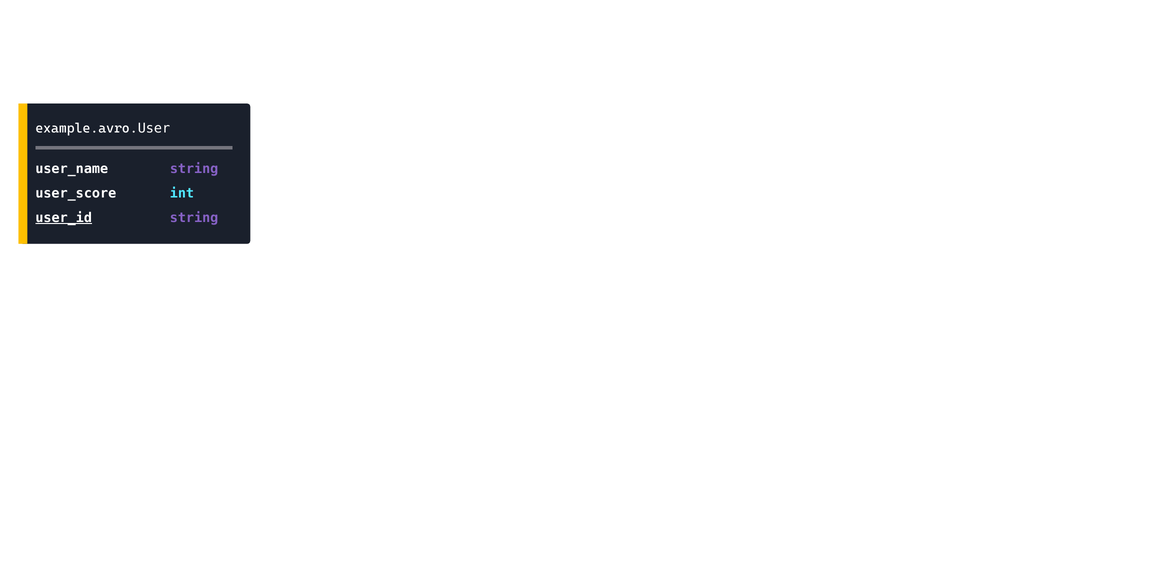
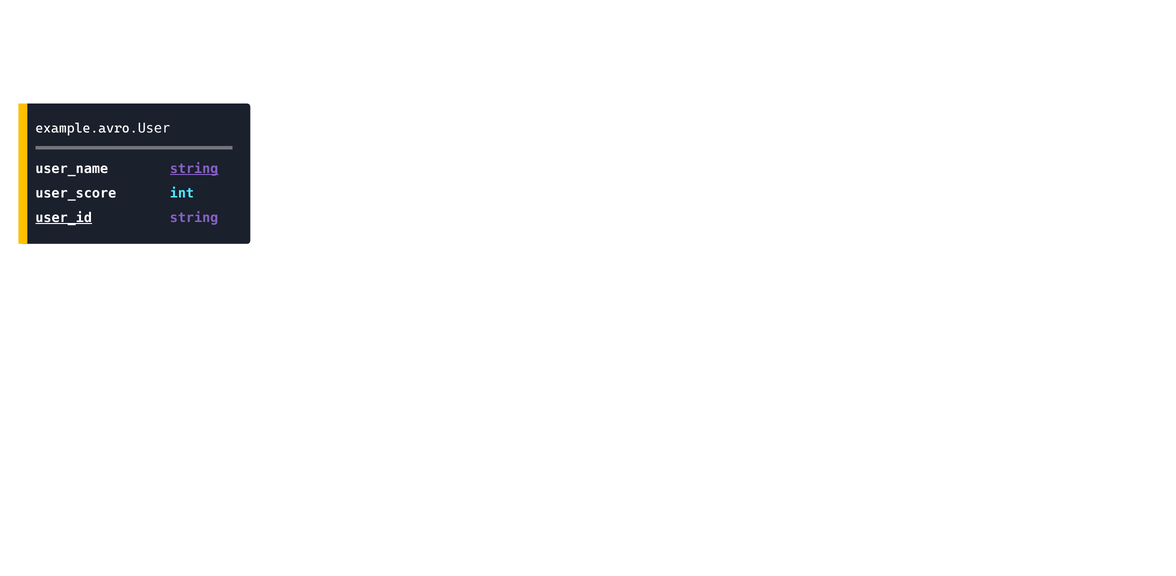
string underline: none -> present (194, 169)
